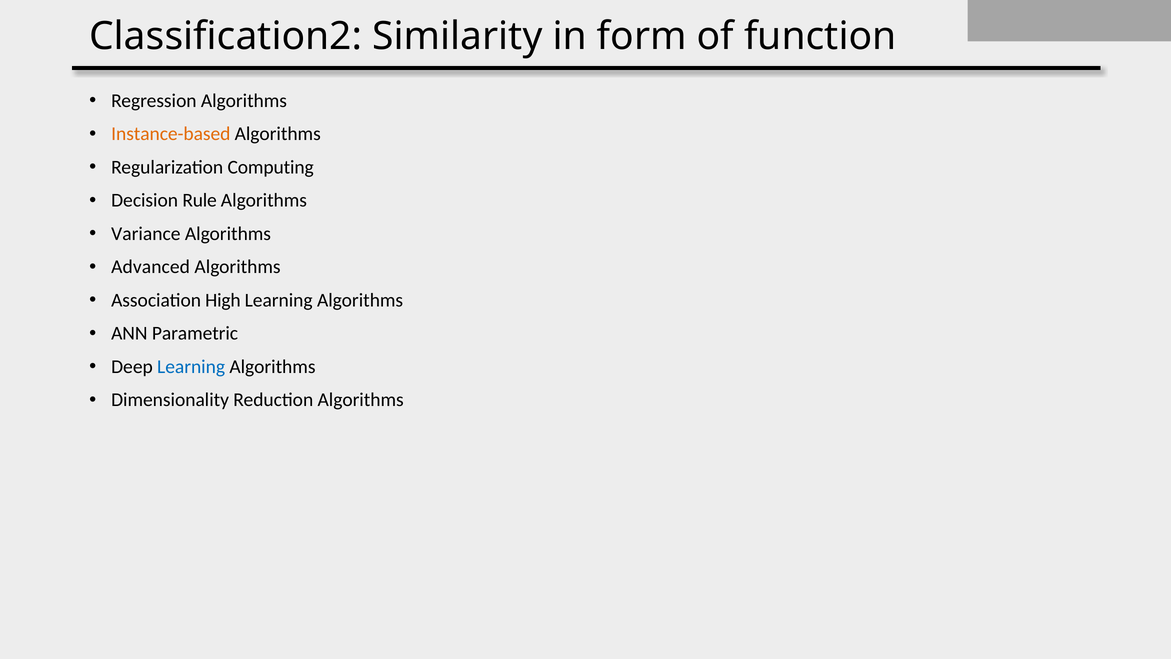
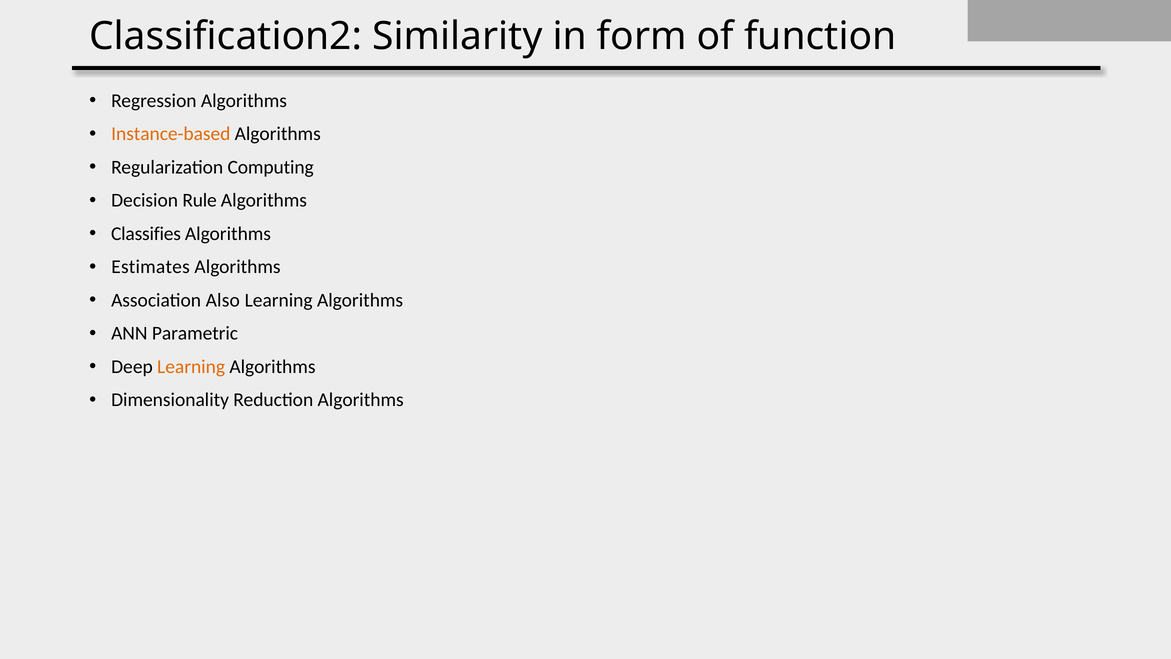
Variance: Variance -> Classifies (146, 234)
Advanced: Advanced -> Estimates (151, 267)
High: High -> Also (223, 300)
Learning colour: blue -> orange (191, 366)
